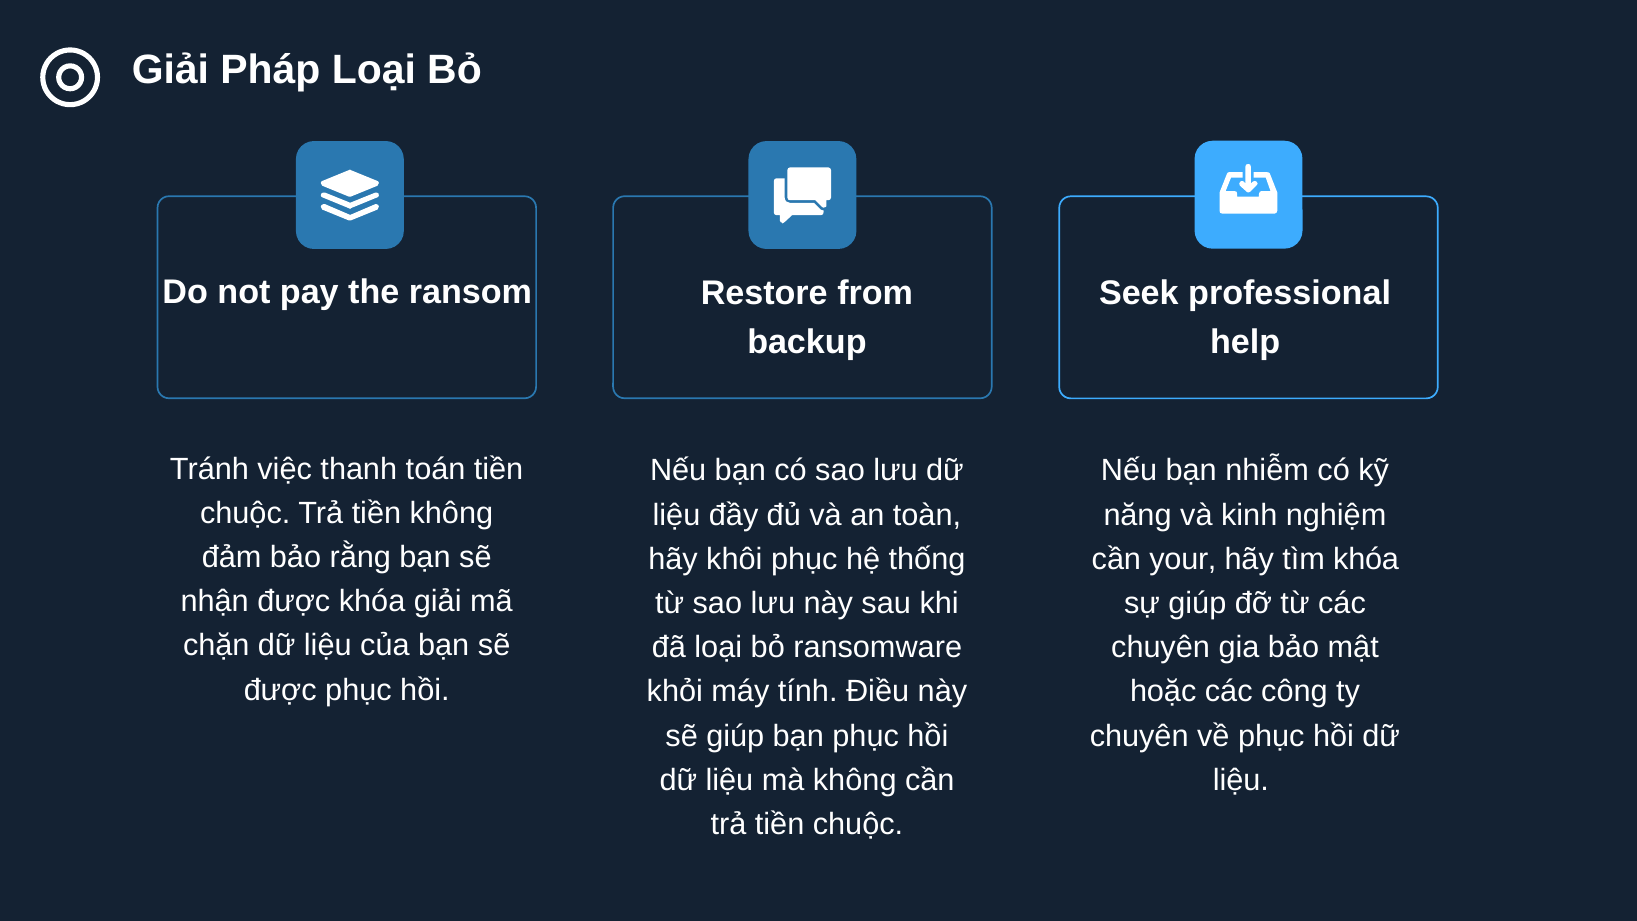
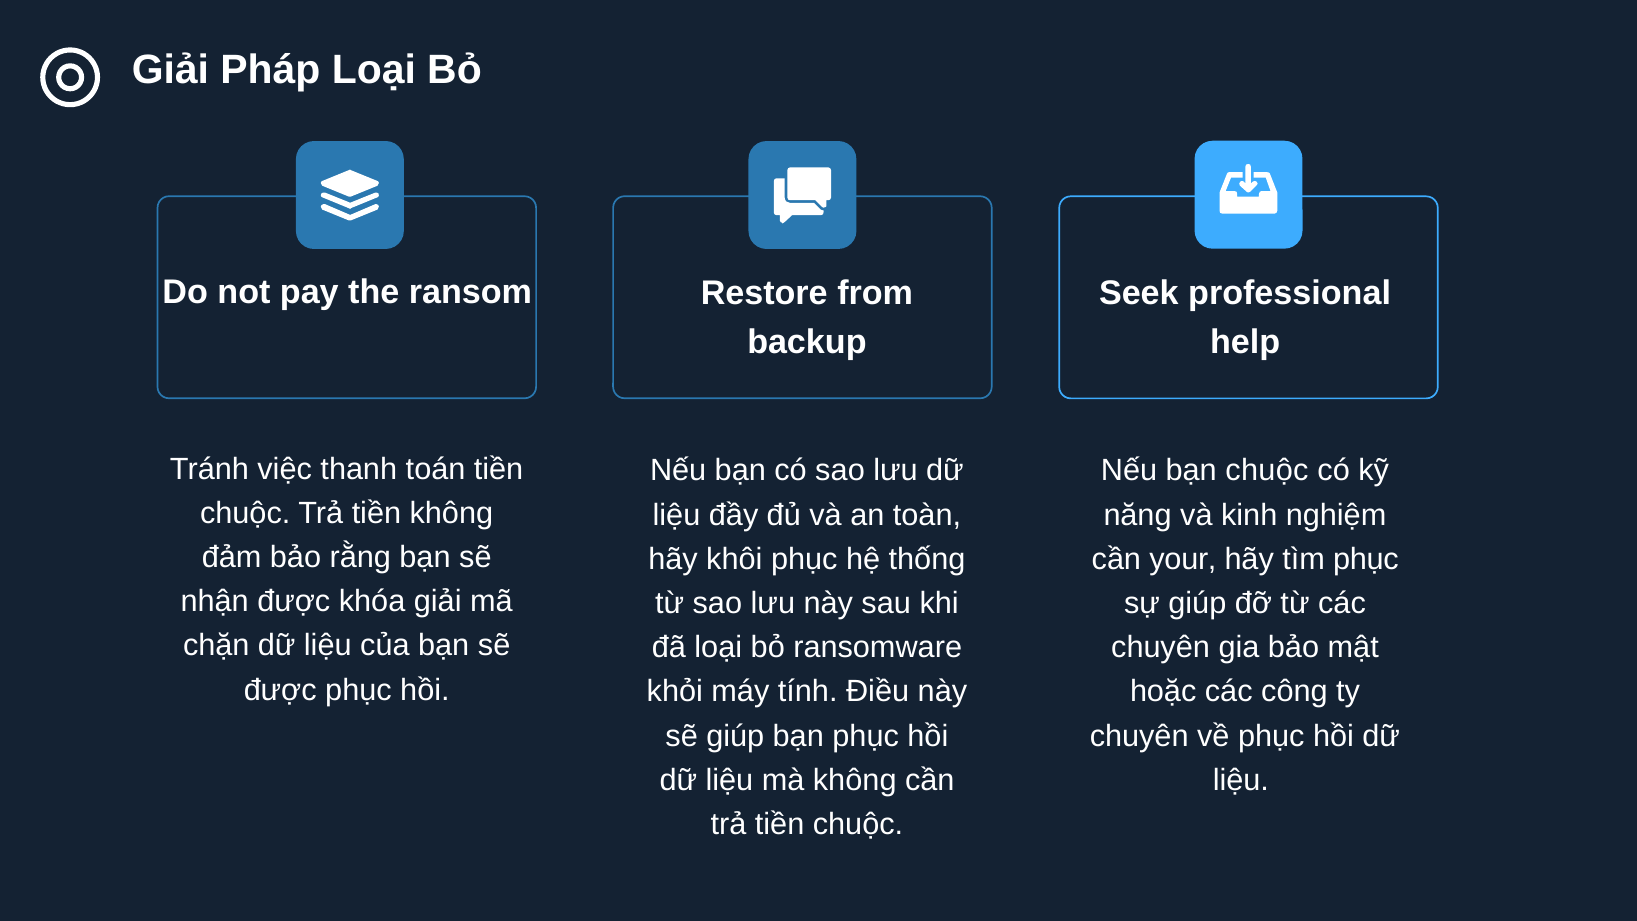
bạn nhiễm: nhiễm -> chuộc (1267, 471)
tìm khóa: khóa -> phục (1366, 559)
